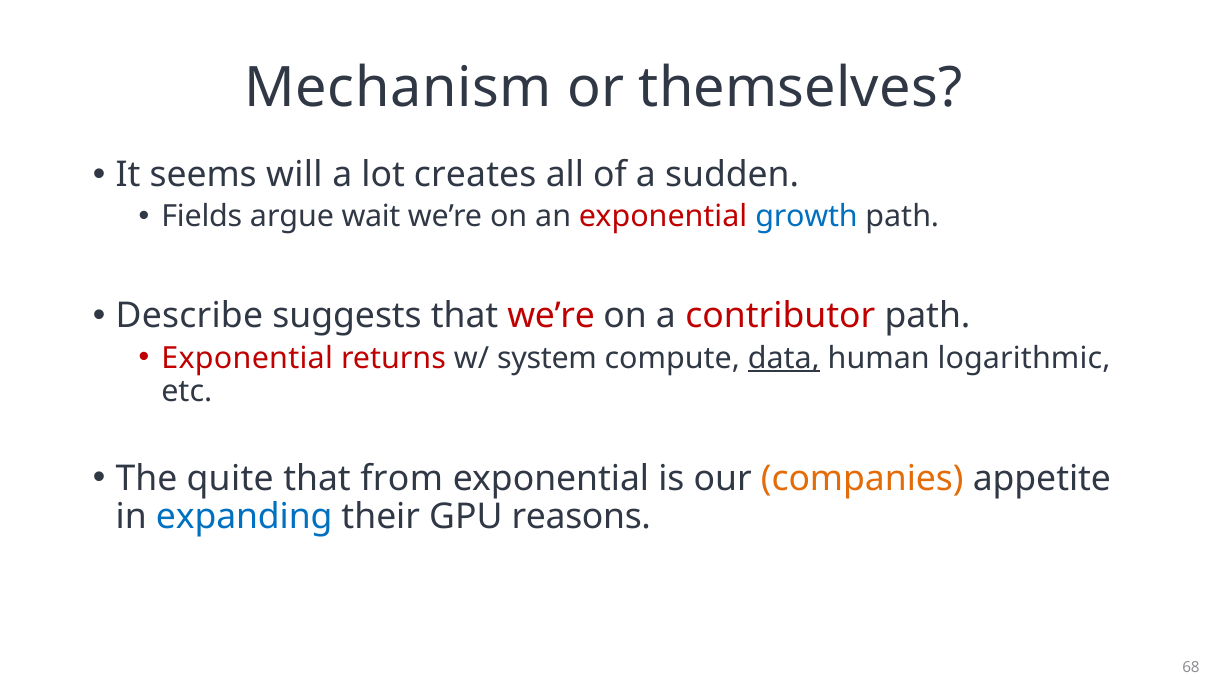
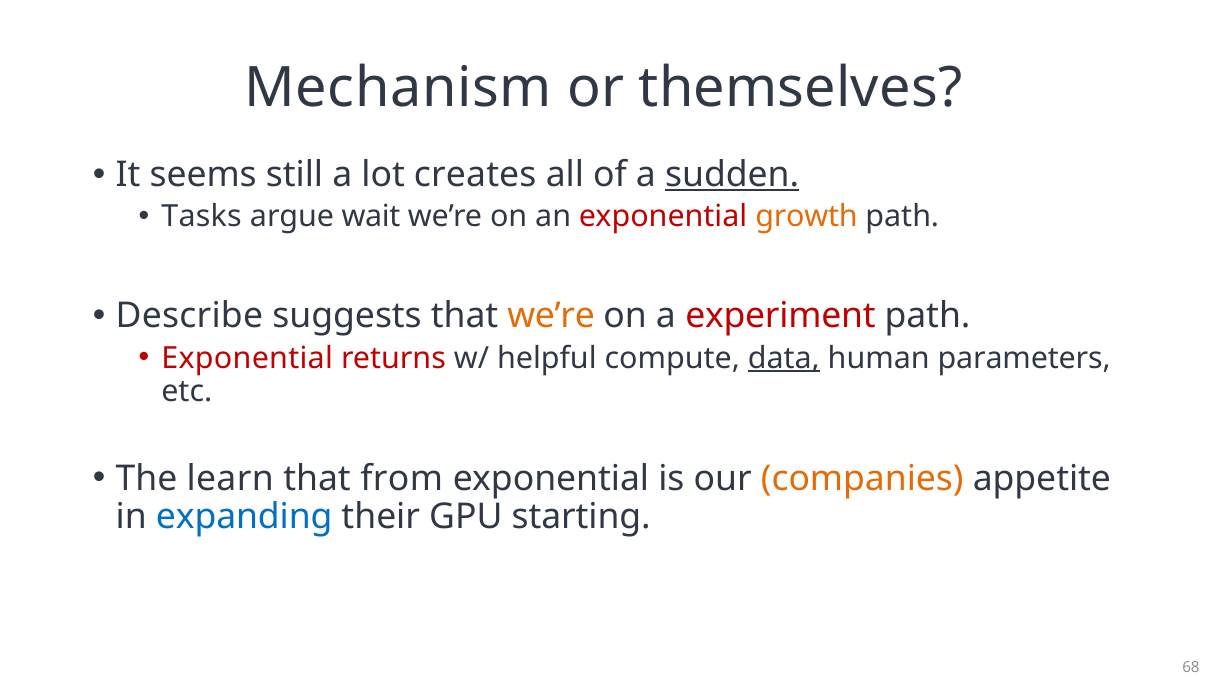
will: will -> still (295, 175)
sudden underline: none -> present (732, 175)
Fields: Fields -> Tasks (202, 217)
growth colour: blue -> orange (807, 217)
we’re colour: red -> orange (551, 316)
contributor: contributor -> experiment (780, 316)
system: system -> helpful (547, 358)
logarithmic: logarithmic -> parameters (1024, 358)
quite: quite -> learn (230, 479)
reasons: reasons -> starting (581, 517)
